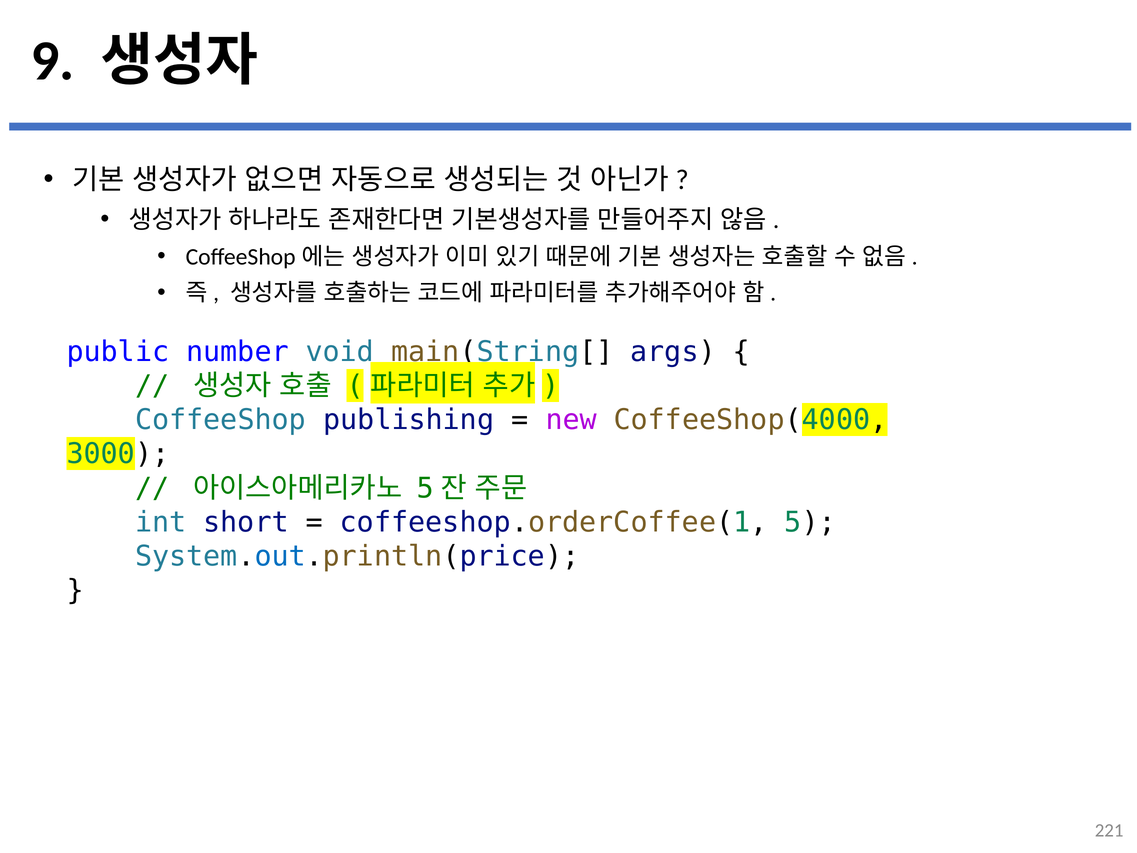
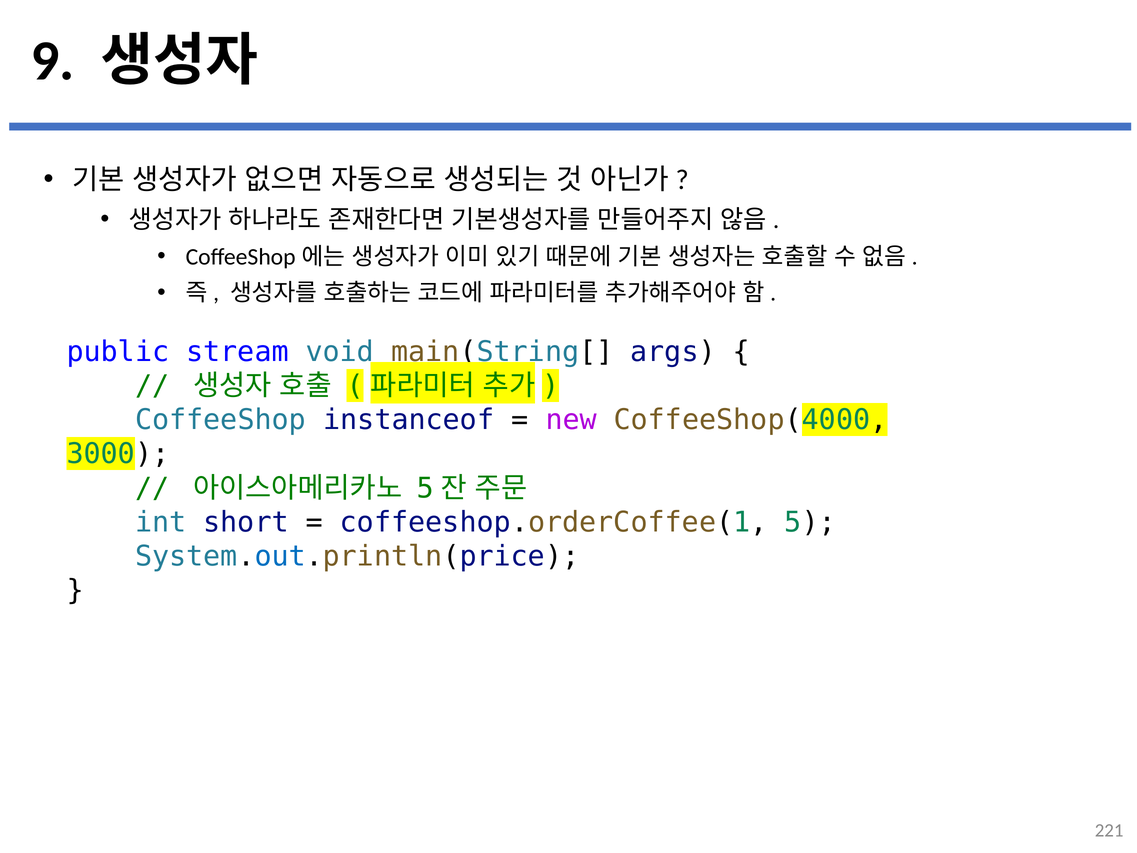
number: number -> stream (237, 352)
publishing: publishing -> instanceof (409, 420)
